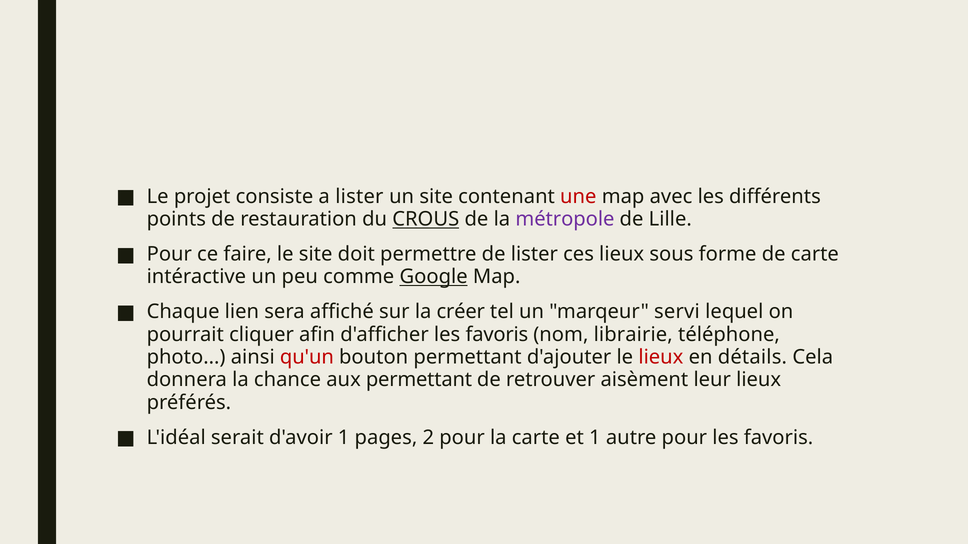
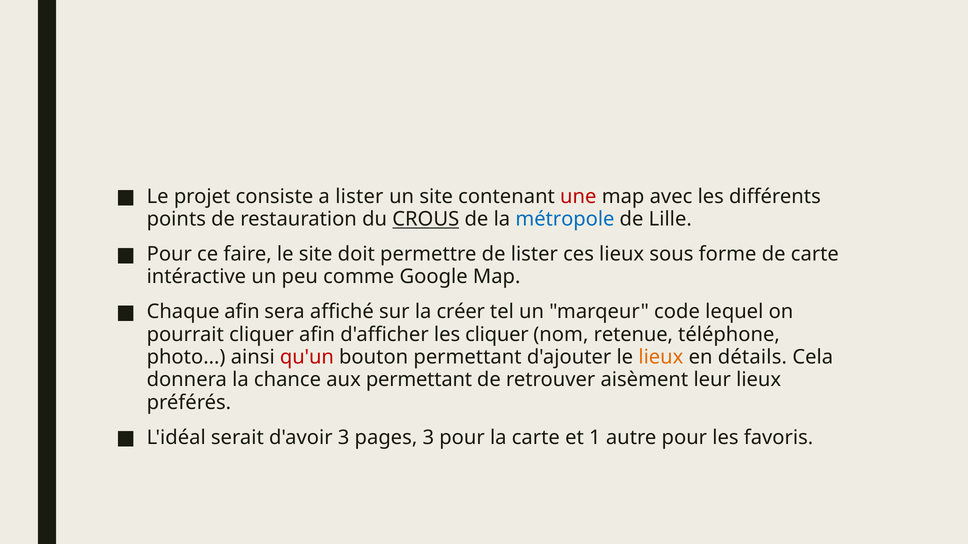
métropole colour: purple -> blue (565, 219)
Google underline: present -> none (434, 277)
Chaque lien: lien -> afin (242, 312)
servi: servi -> code (677, 312)
d'afficher les favoris: favoris -> cliquer (497, 335)
librairie: librairie -> retenue (633, 335)
lieux colour: red -> orange (661, 357)
d'avoir 1: 1 -> 3 (344, 438)
pages 2: 2 -> 3 (428, 438)
